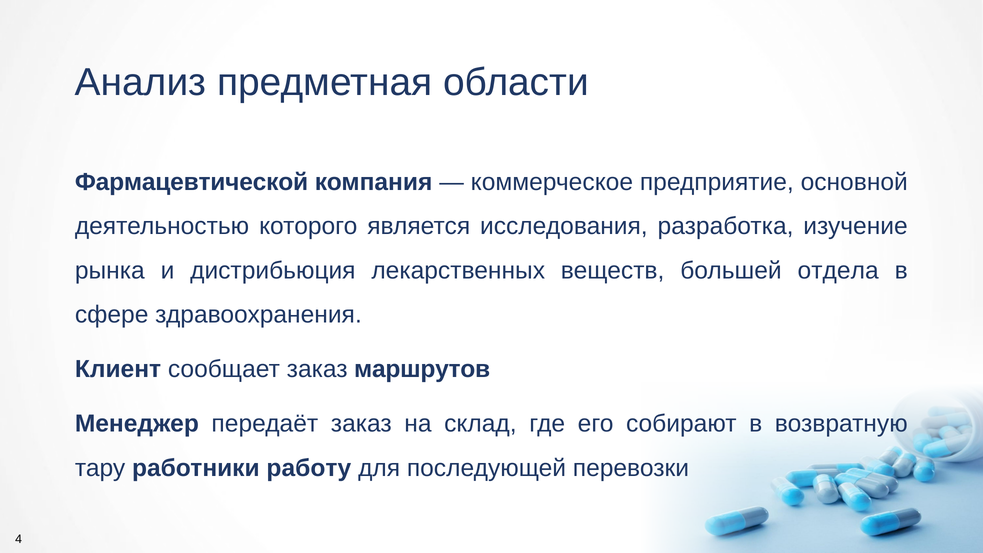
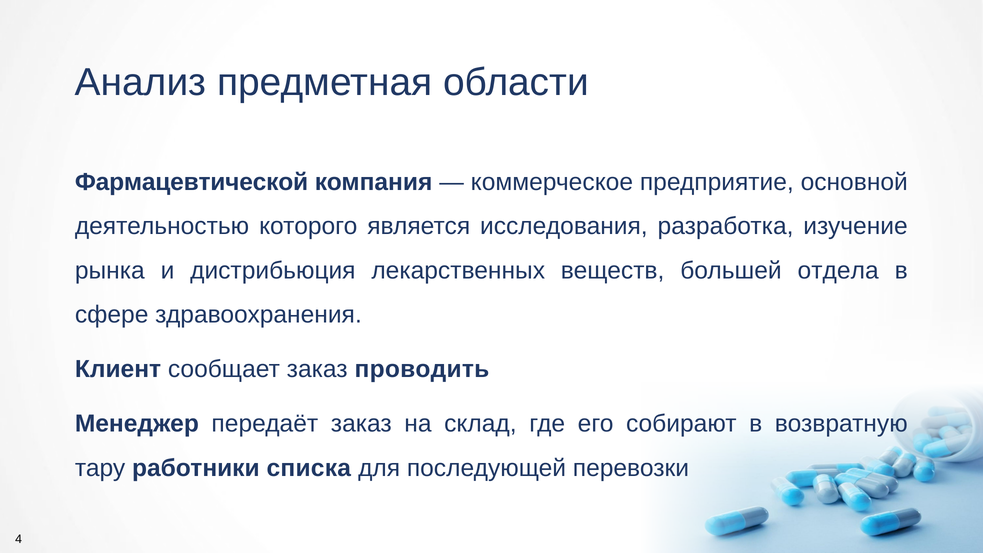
маршрутов: маршрутов -> проводить (422, 369)
работу: работу -> списка (309, 468)
